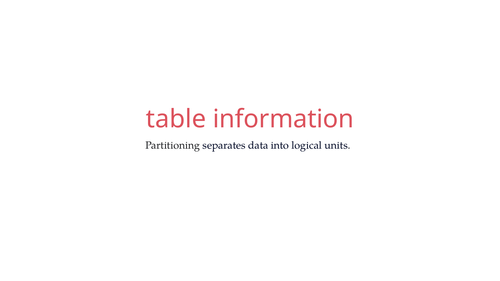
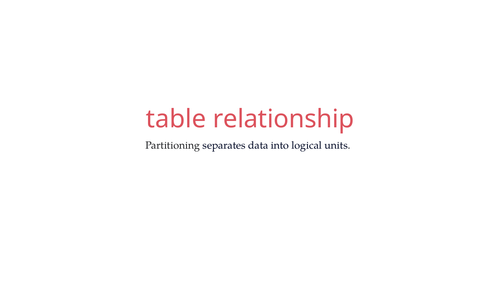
information: information -> relationship (283, 119)
